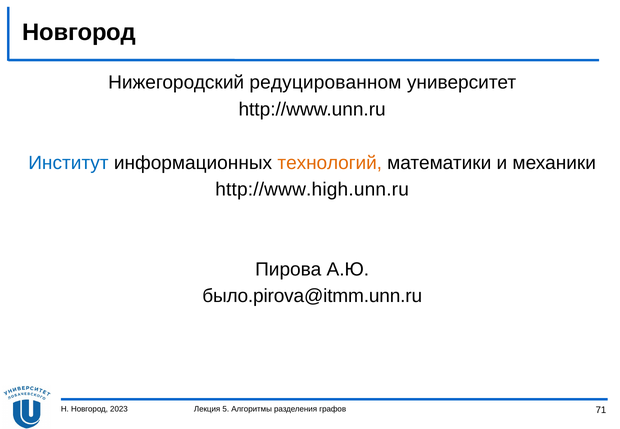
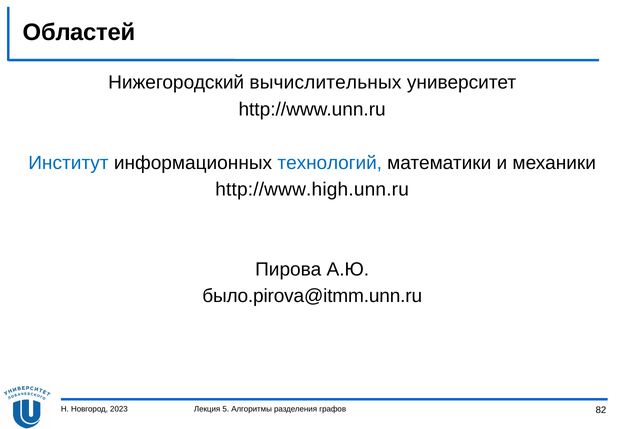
Новгород: Новгород -> Областей (79, 32)
редуцированном: редуцированном -> вычислительных (325, 83)
технологий colour: orange -> blue (330, 163)
71: 71 -> 82 (601, 410)
